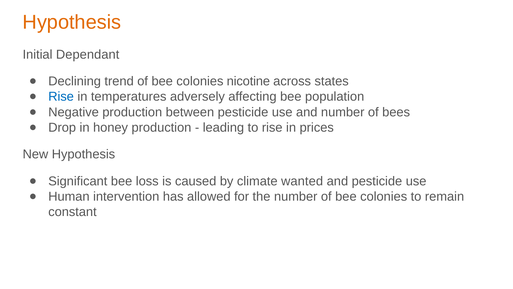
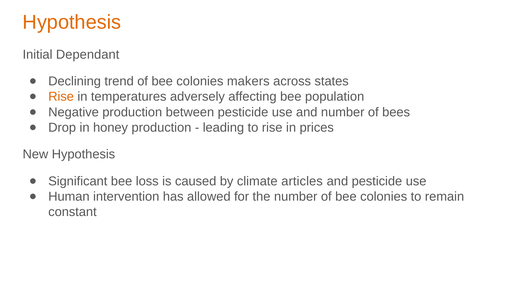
nicotine: nicotine -> makers (248, 81)
Rise colour: blue -> orange (61, 97)
wanted: wanted -> articles (302, 181)
